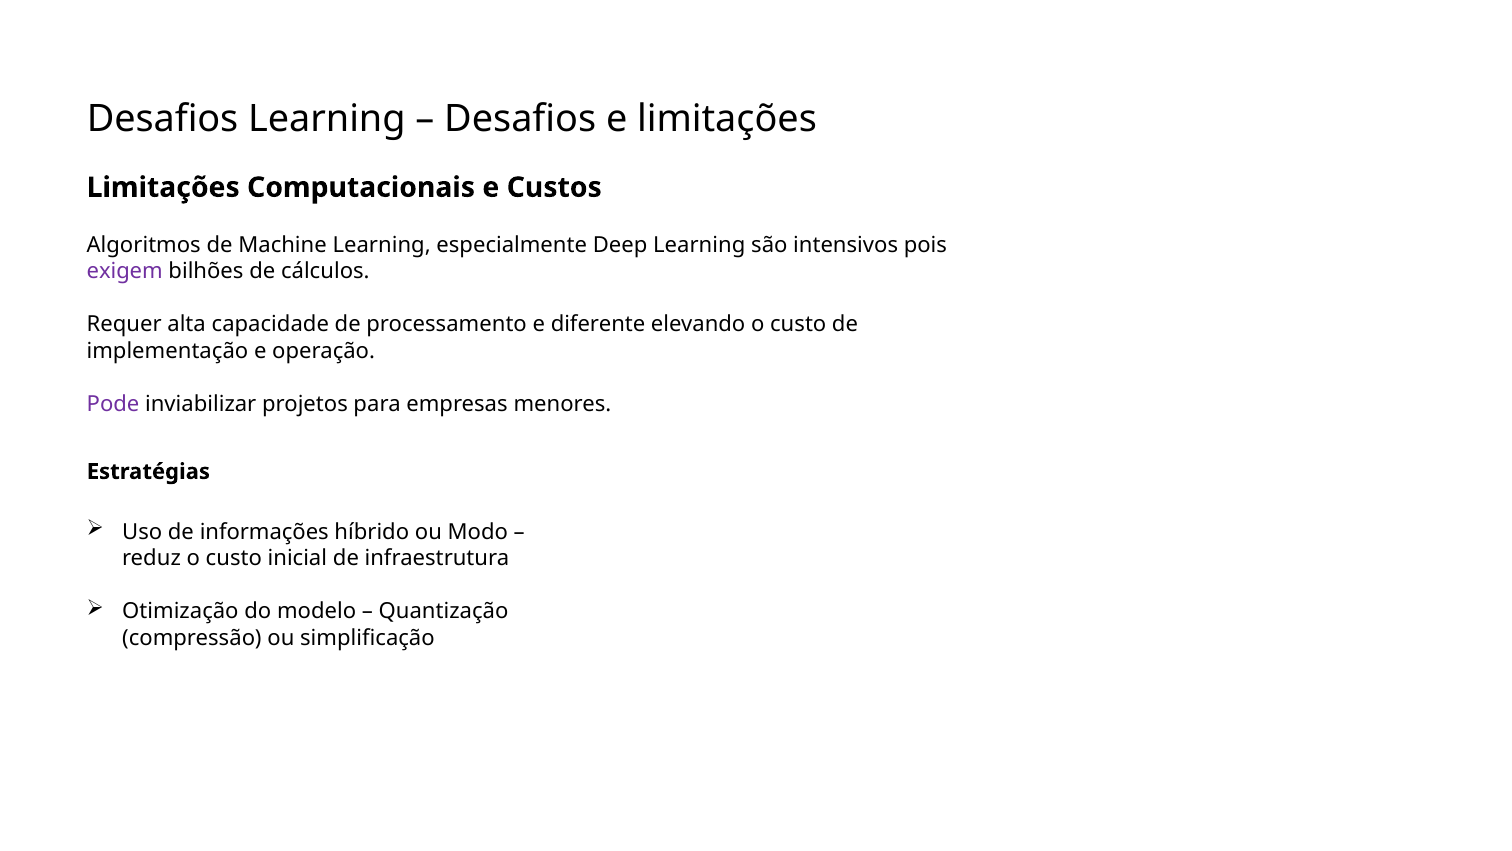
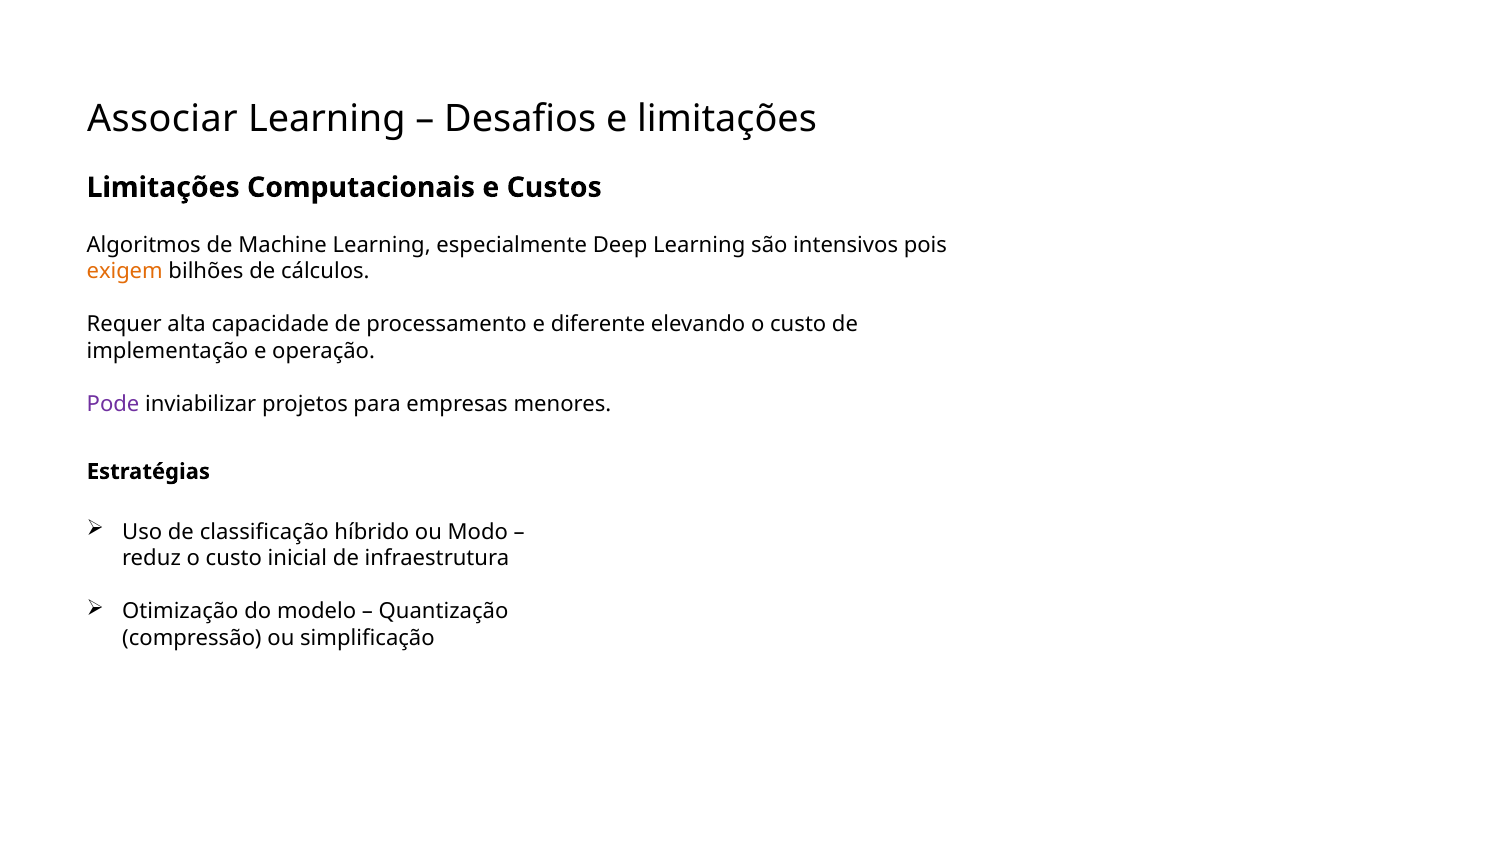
Desafios: Desafios -> Associar (162, 119)
exigem colour: purple -> orange (125, 271)
informações: informações -> classificação (264, 532)
